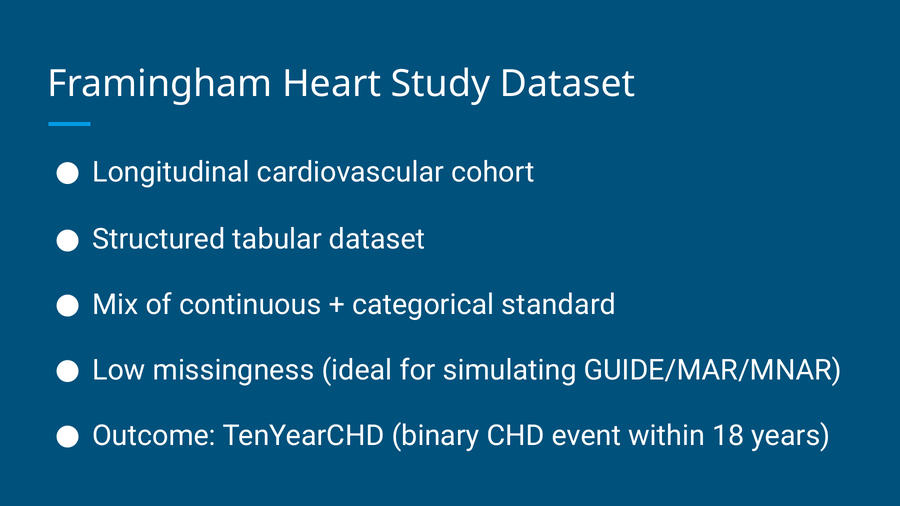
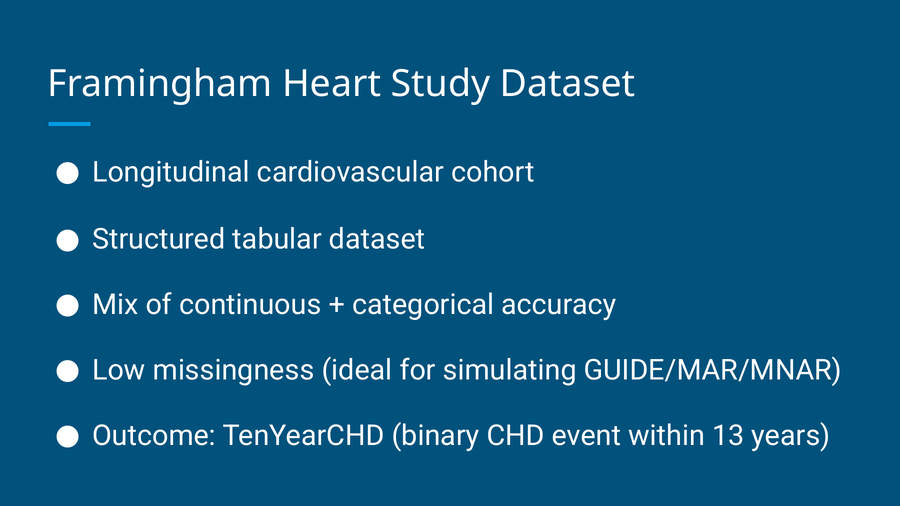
standard: standard -> accuracy (559, 305)
18: 18 -> 13 (728, 436)
